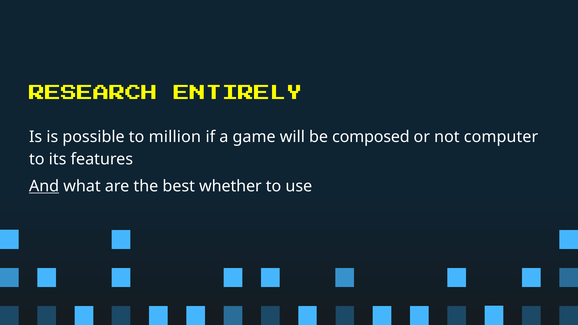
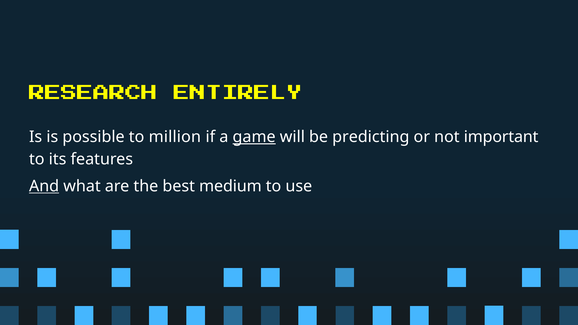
game underline: none -> present (254, 137)
composed: composed -> predicting (371, 137)
computer: computer -> important (501, 137)
whether: whether -> medium (230, 186)
